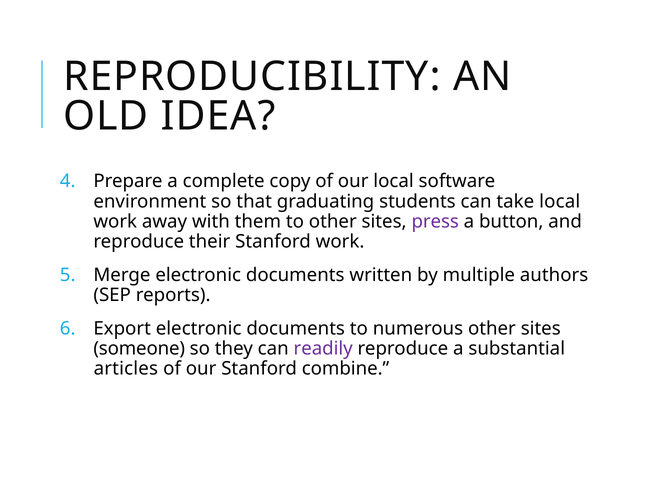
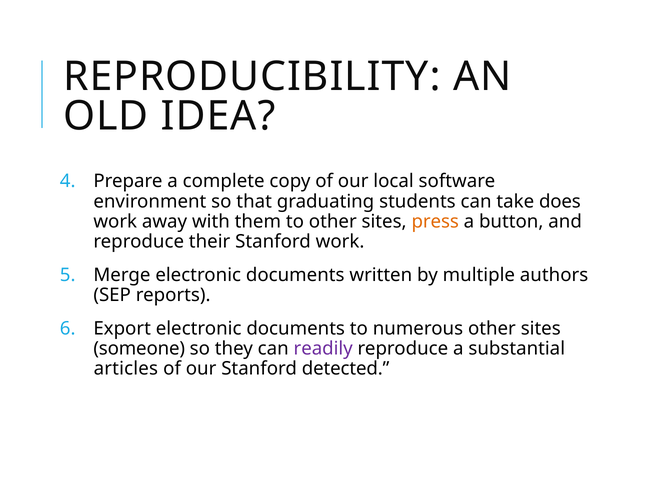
take local: local -> does (560, 201)
press colour: purple -> orange (435, 222)
combine: combine -> detected (346, 369)
